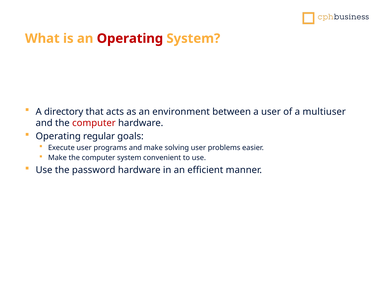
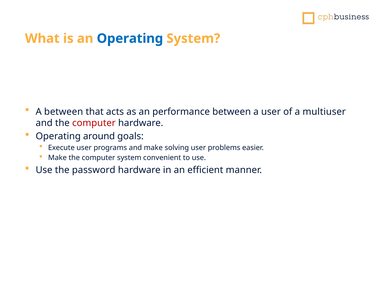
Operating colour: red -> blue (130, 38)
A directory: directory -> between (64, 112)
environment: environment -> performance (181, 112)
regular: regular -> around (99, 136)
